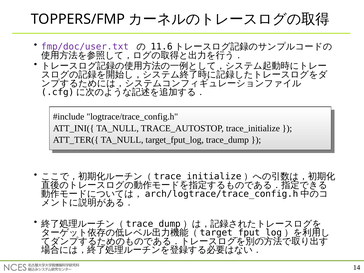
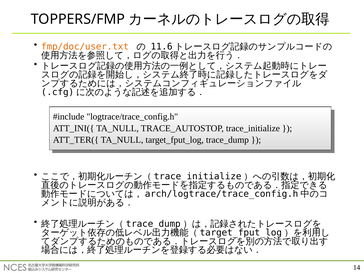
fmp/doc/user.txt colour: purple -> orange (85, 47)
